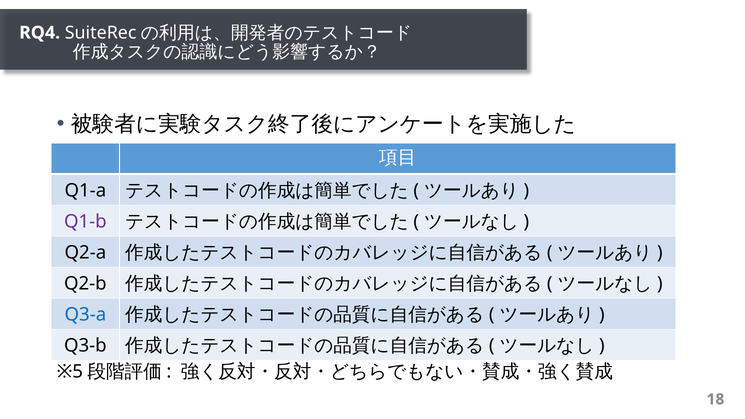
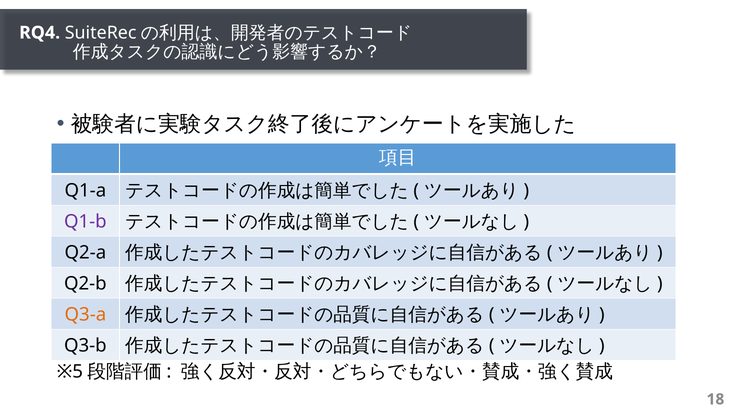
Q3-a colour: blue -> orange (85, 315)
